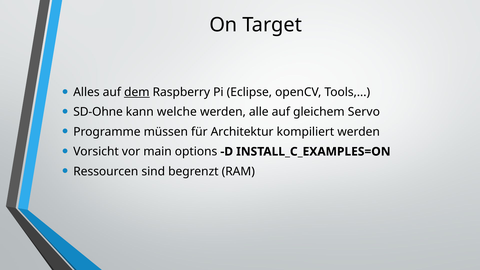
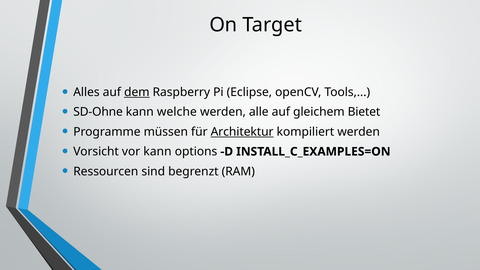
Servo: Servo -> Bietet (364, 112)
Architektur underline: none -> present (242, 132)
vor main: main -> kann (157, 152)
